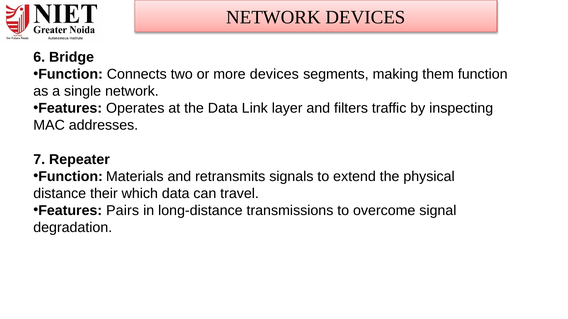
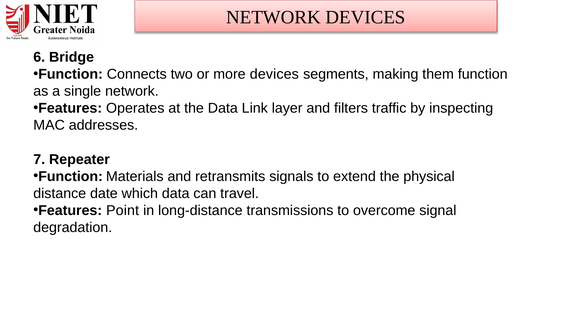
their: their -> date (104, 194)
Pairs: Pairs -> Point (123, 211)
